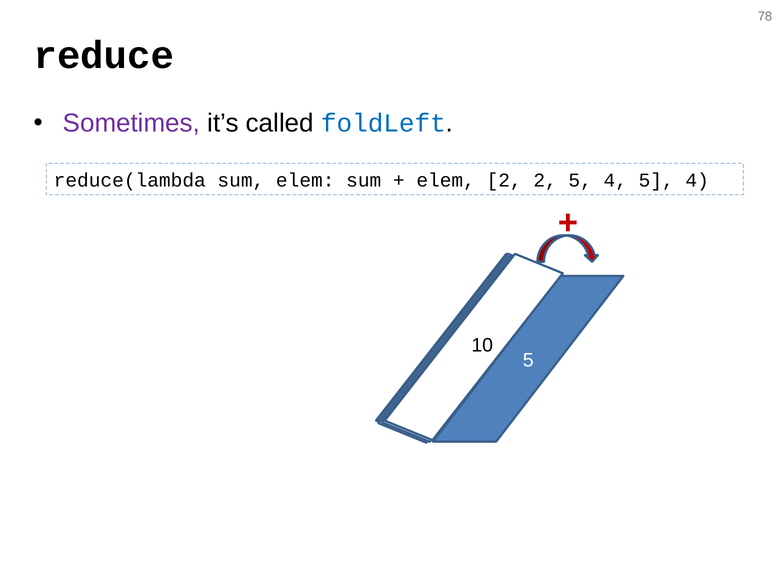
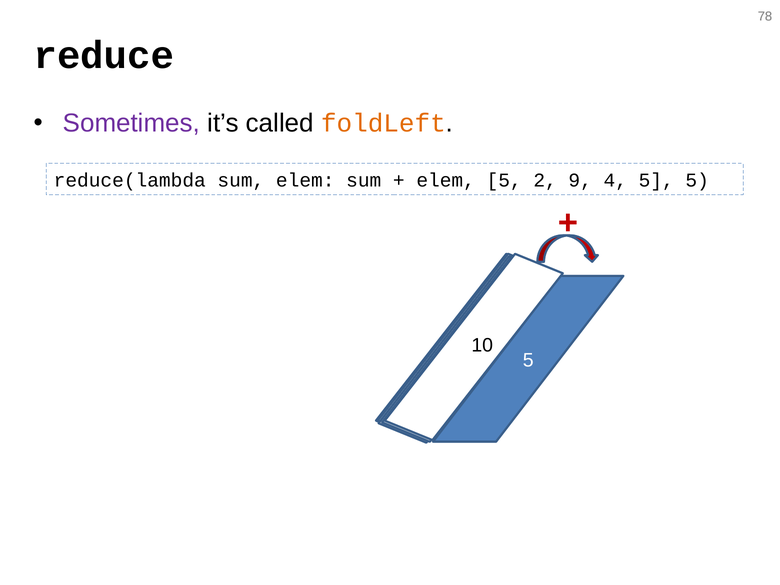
foldLeft colour: blue -> orange (383, 123)
elem 2: 2 -> 5 (504, 180)
2 5: 5 -> 9 (580, 180)
4 5 4: 4 -> 5 (697, 180)
